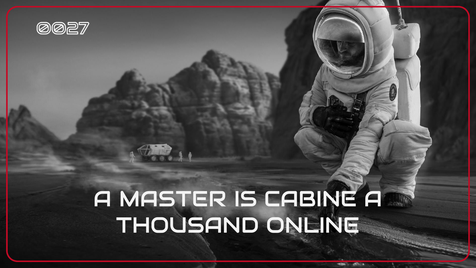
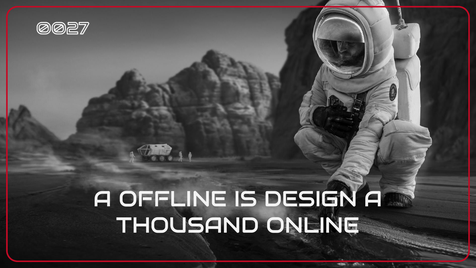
MASTER: MASTER -> OFFLINE (173, 199)
CABINE: CABINE -> DESIGN (311, 199)
